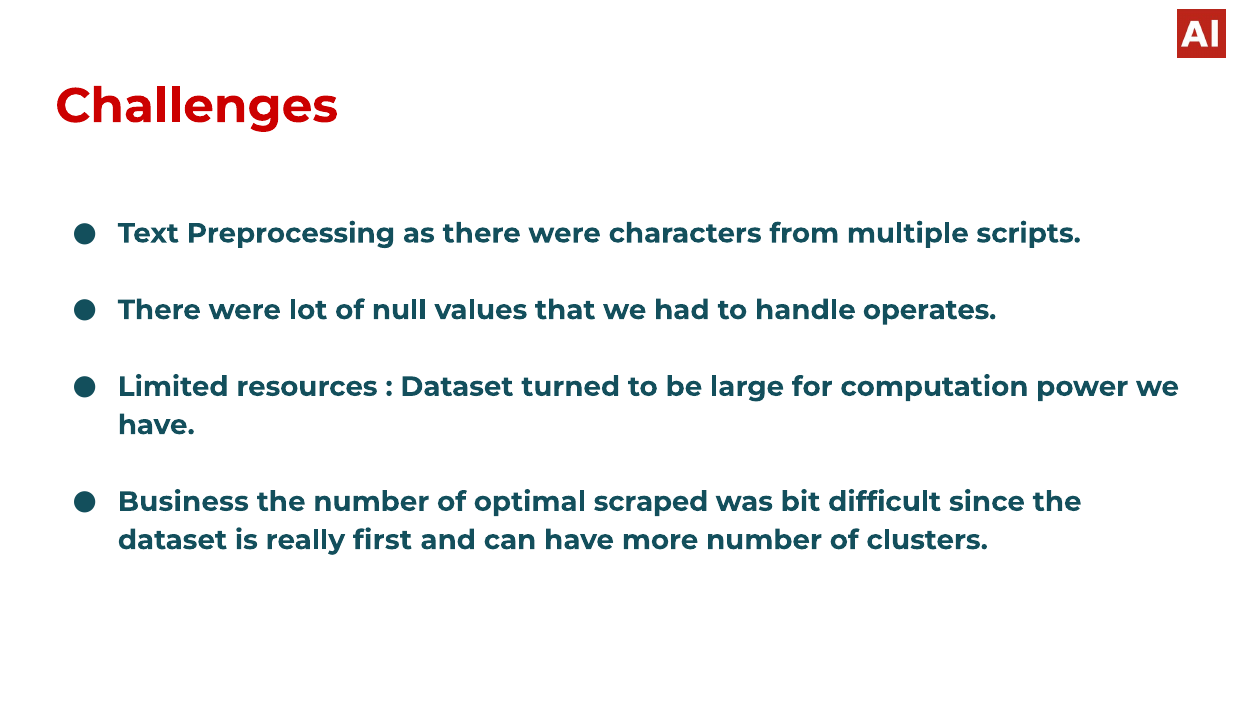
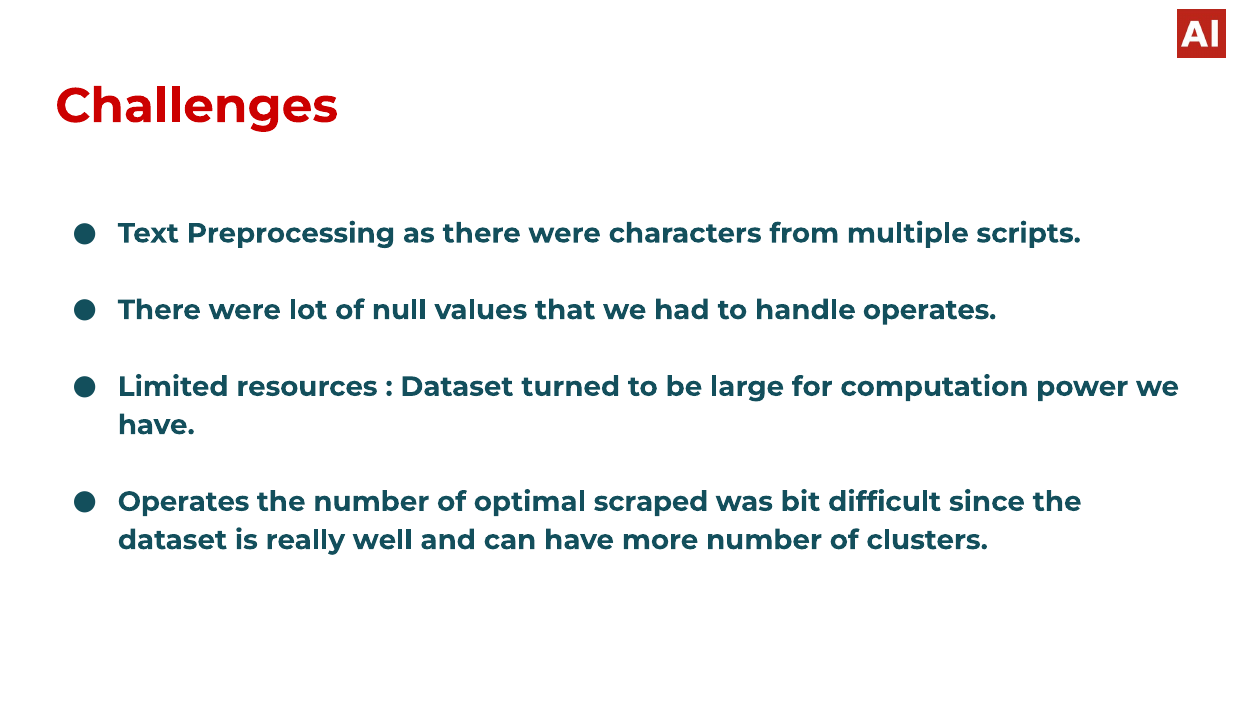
Business: Business -> Operates (184, 502)
first: first -> well (383, 540)
